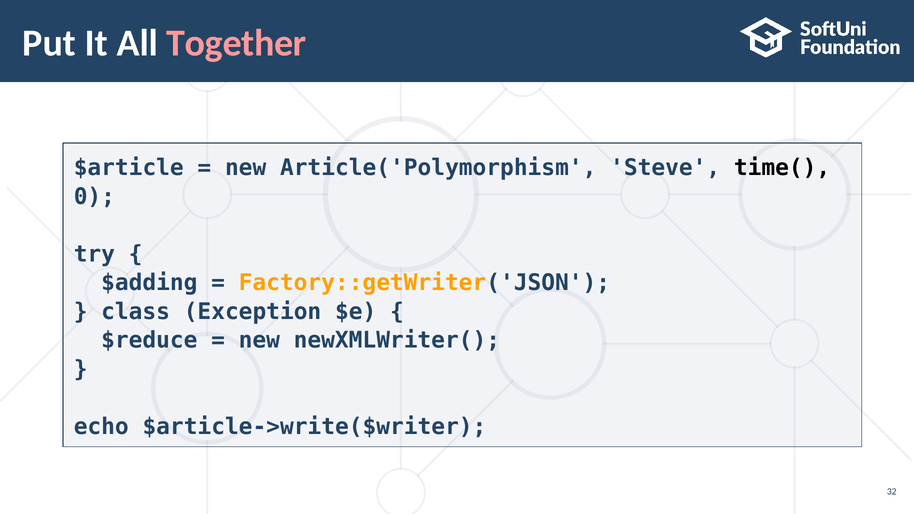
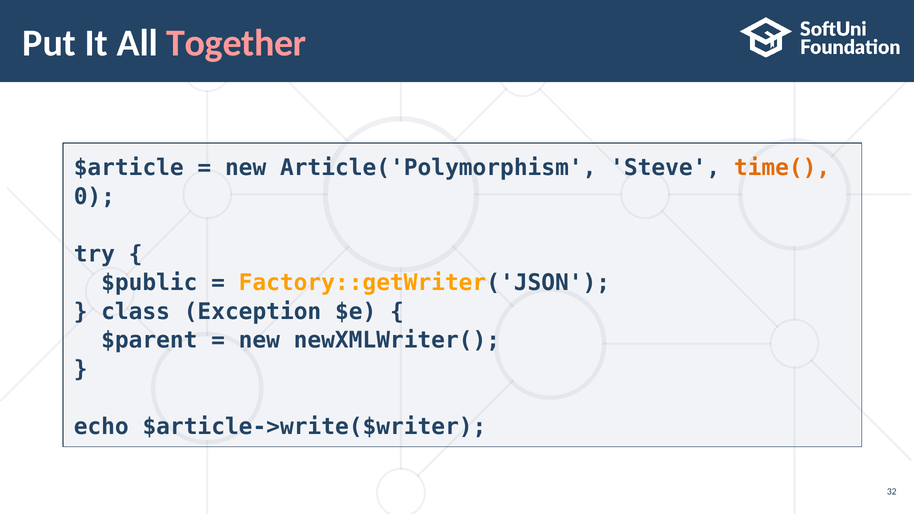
time( colour: black -> orange (782, 168)
$adding: $adding -> $public (149, 283)
$reduce: $reduce -> $parent (149, 340)
